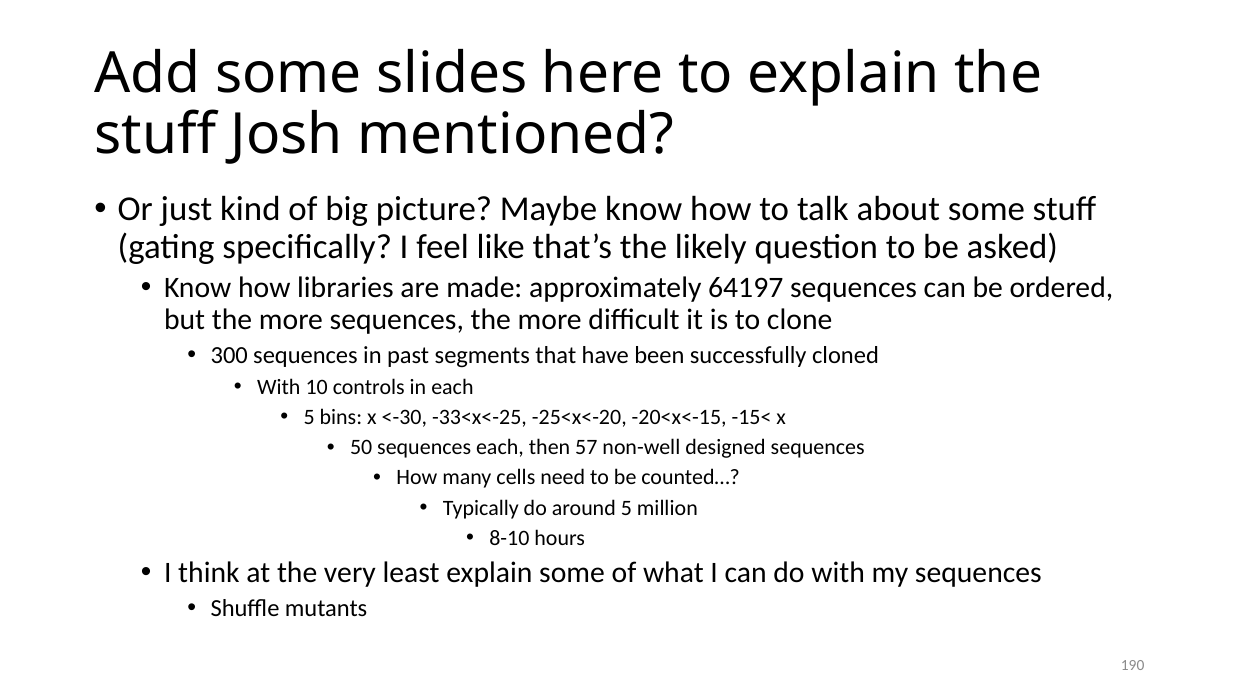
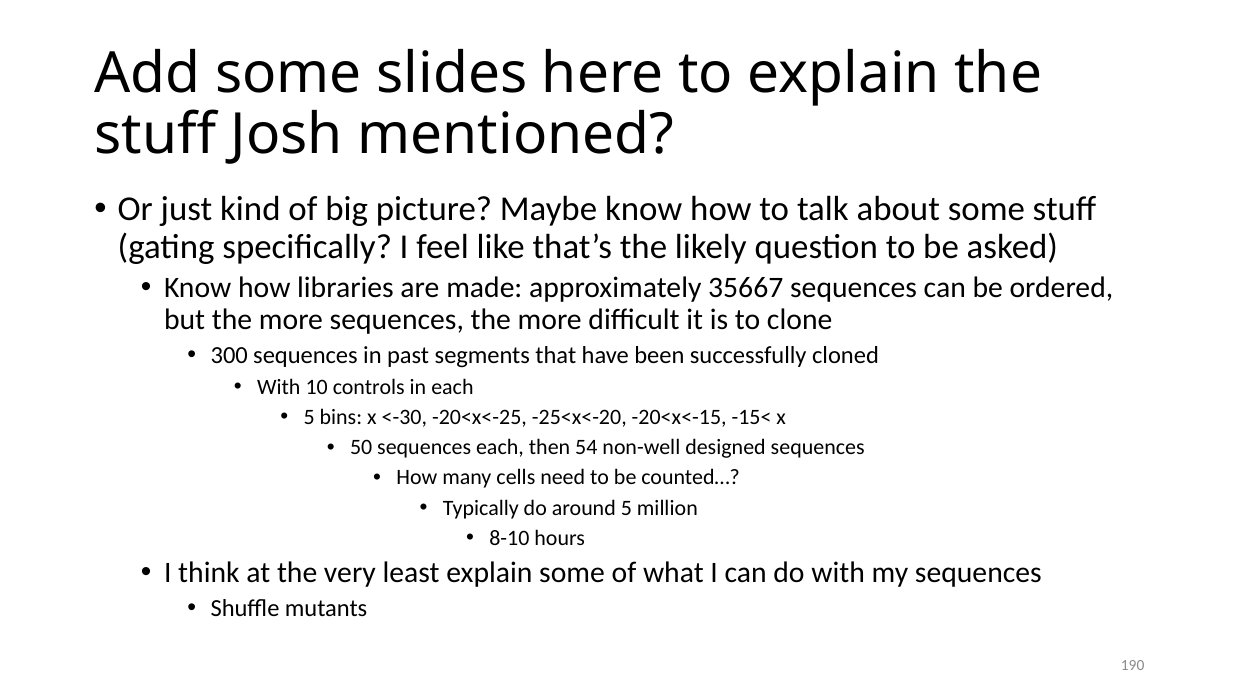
64197: 64197 -> 35667 (746, 288)
-33<x<-25: -33<x<-25 -> -20<x<-25 (479, 417)
57: 57 -> 54 (586, 447)
